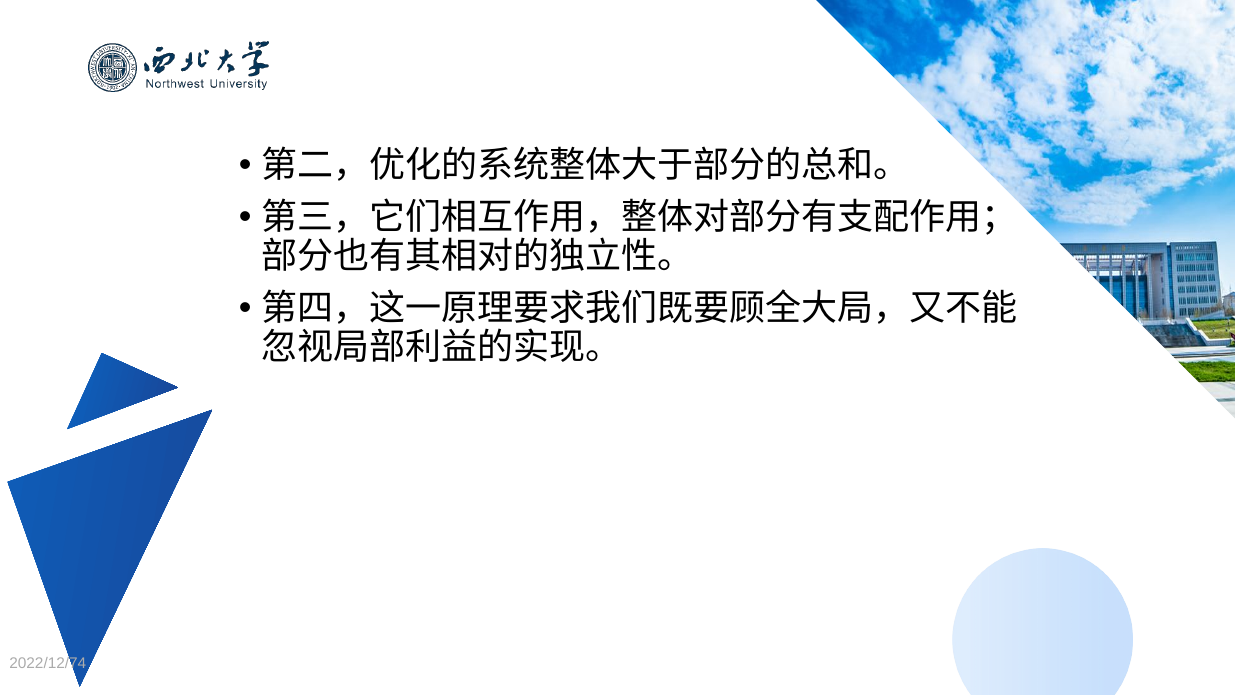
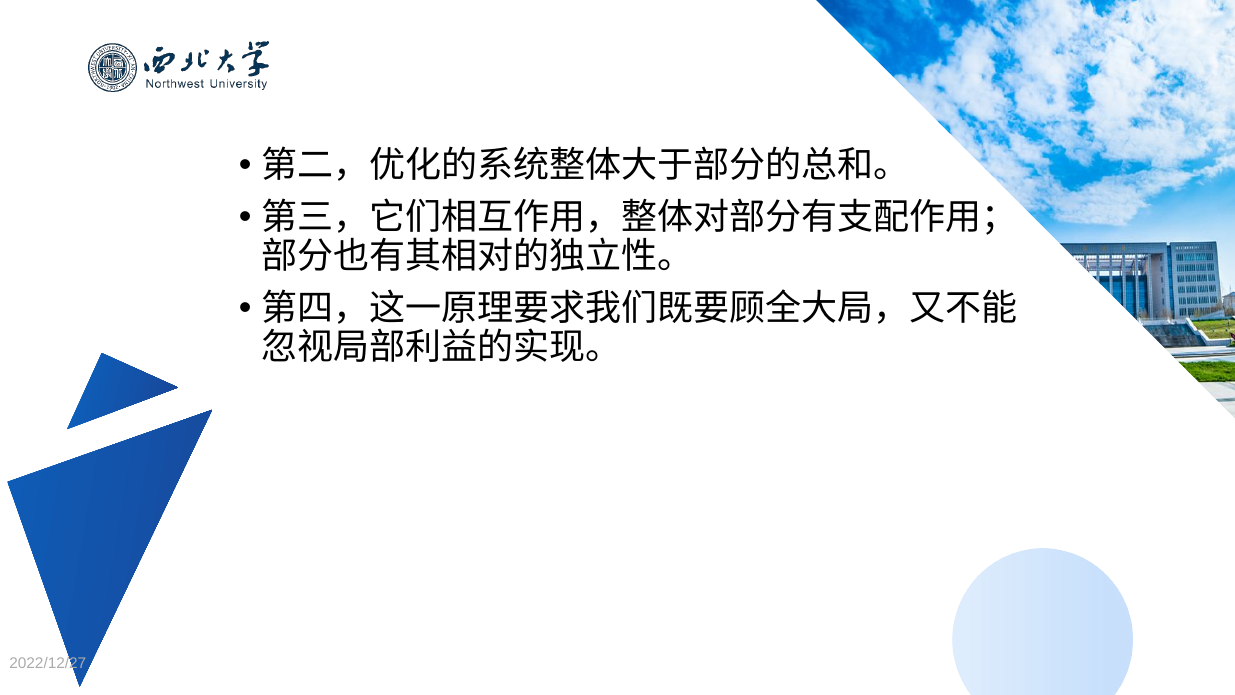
2022/12/74: 2022/12/74 -> 2022/12/27 (48, 663)
